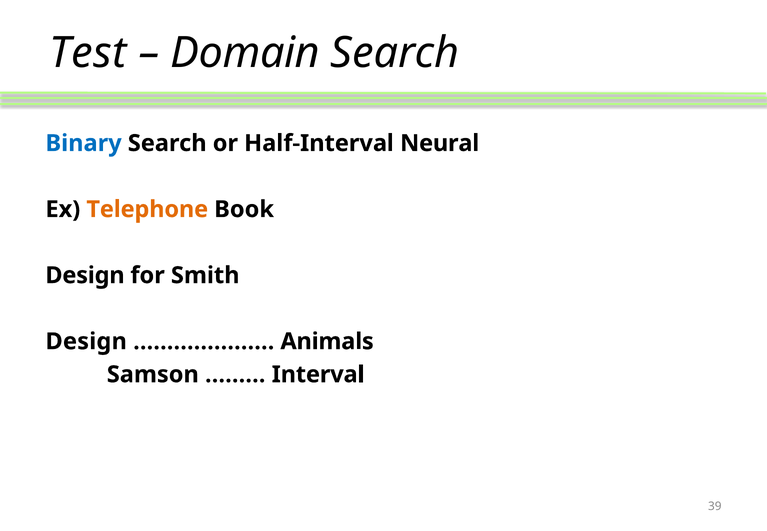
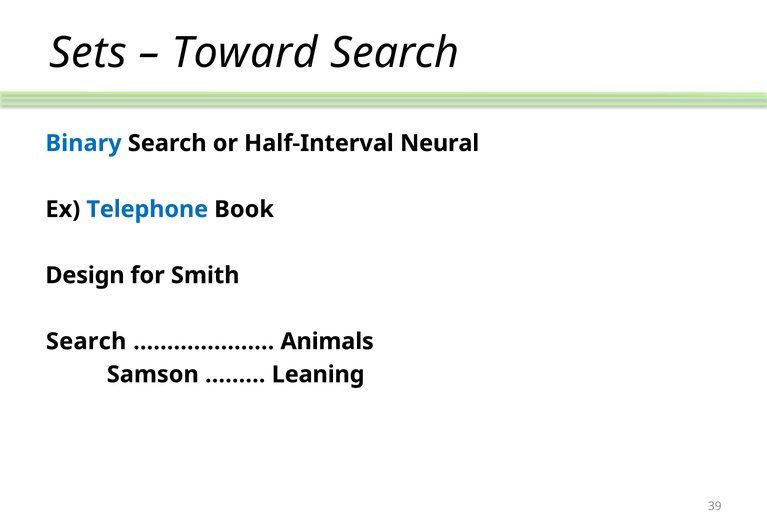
Test: Test -> Sets (88, 53)
Domain: Domain -> Toward (245, 53)
Telephone colour: orange -> blue (147, 209)
Design: Design -> Search (86, 341)
Interval: Interval -> Leaning (318, 374)
